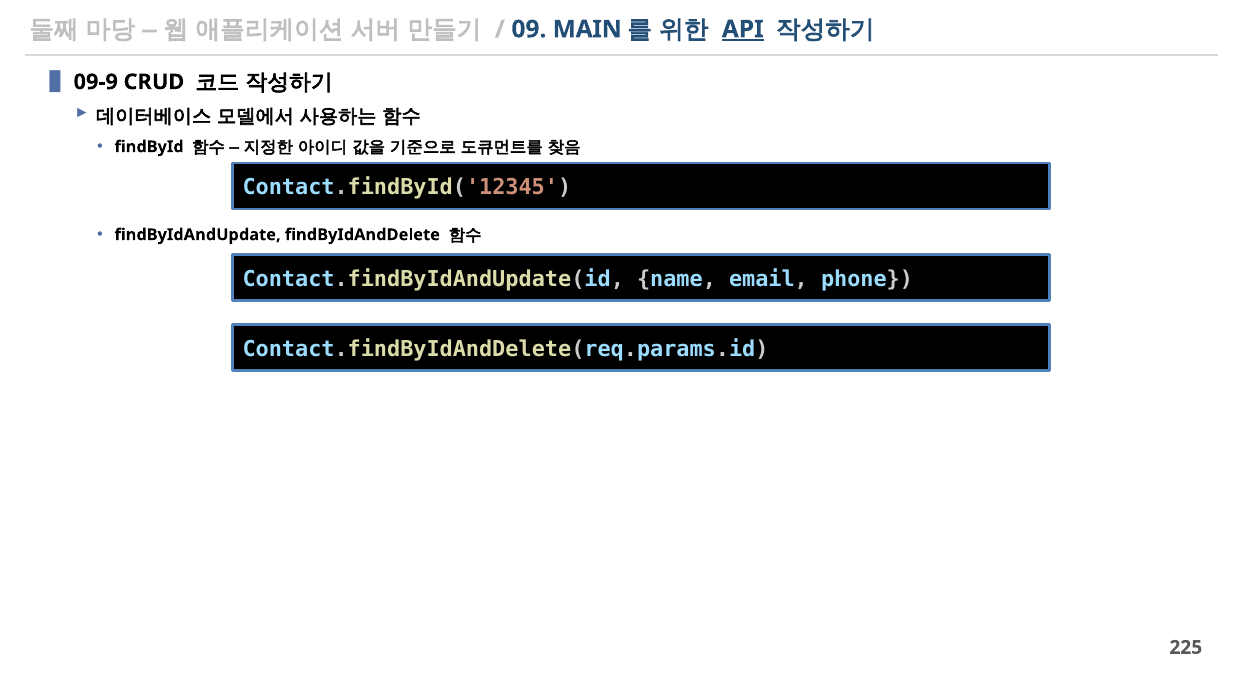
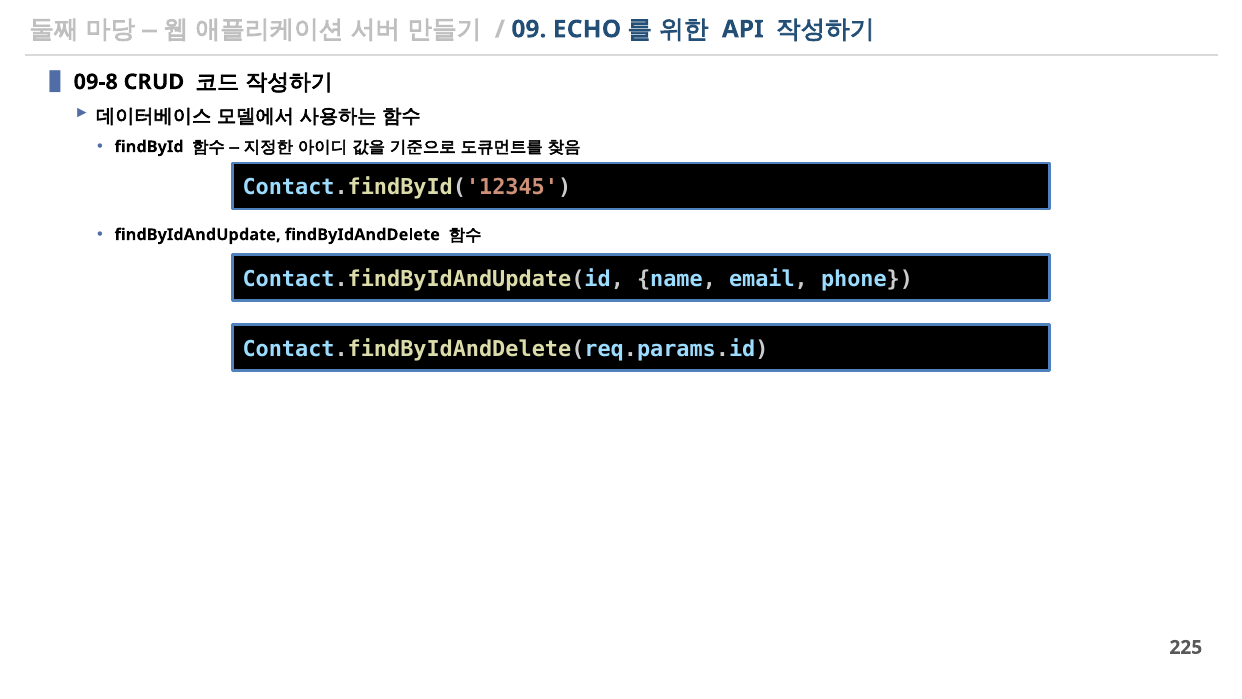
MAIN: MAIN -> ECHO (587, 29)
API underline: present -> none (743, 29)
09-9: 09-9 -> 09-8 (96, 82)
